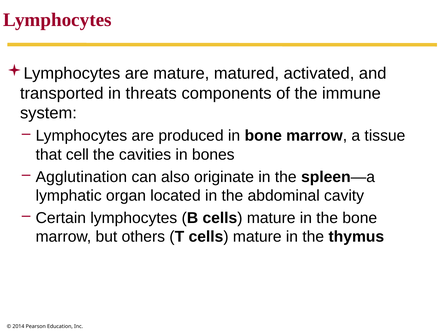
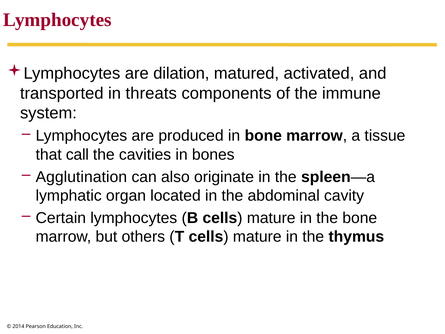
are mature: mature -> dilation (181, 73)
cell: cell -> call (77, 154)
